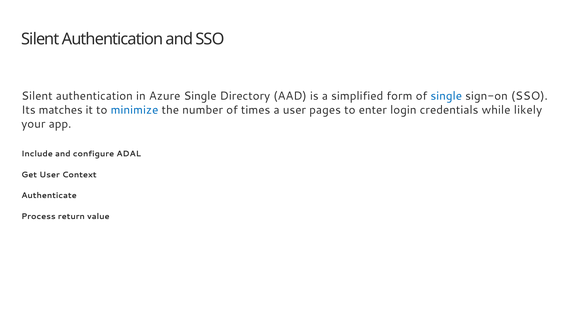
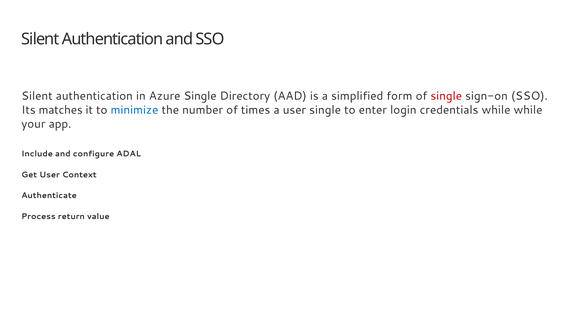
single colour: blue -> red (446, 96)
user pages: pages -> single (325, 110)
while likely: likely -> while (528, 110)
